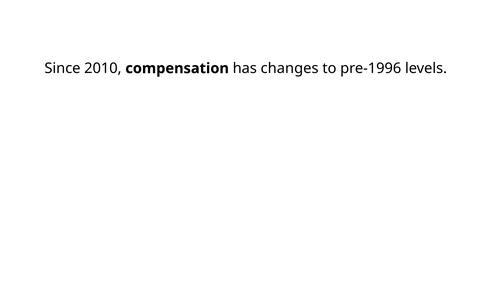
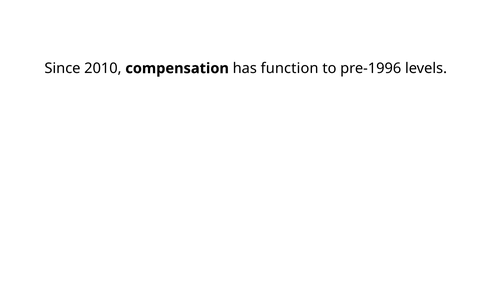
changes: changes -> function (290, 68)
